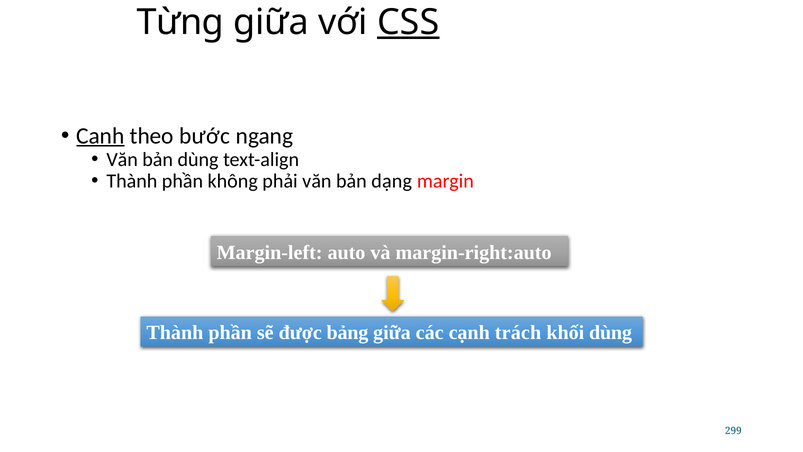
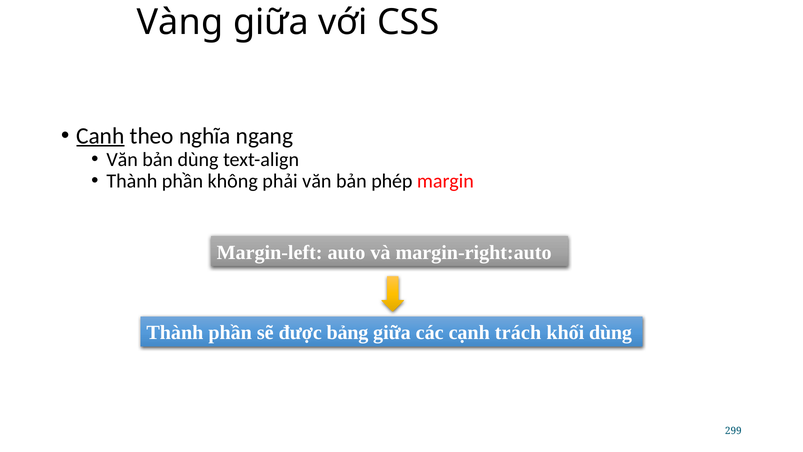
Từng: Từng -> Vàng (180, 22)
CSS underline: present -> none (408, 22)
bước: bước -> nghĩa (205, 136)
dạng: dạng -> phép (392, 181)
